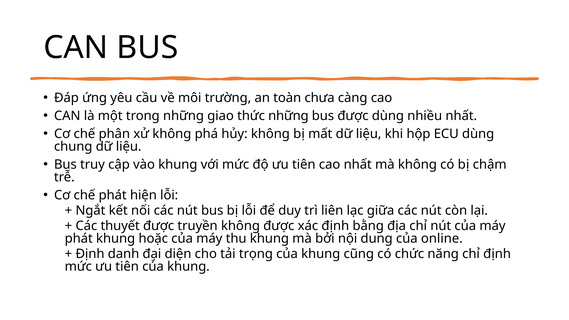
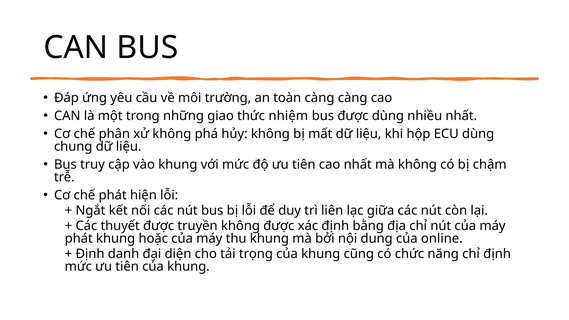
toàn chưa: chưa -> càng (319, 98)
thức những: những -> nhiệm (288, 116)
